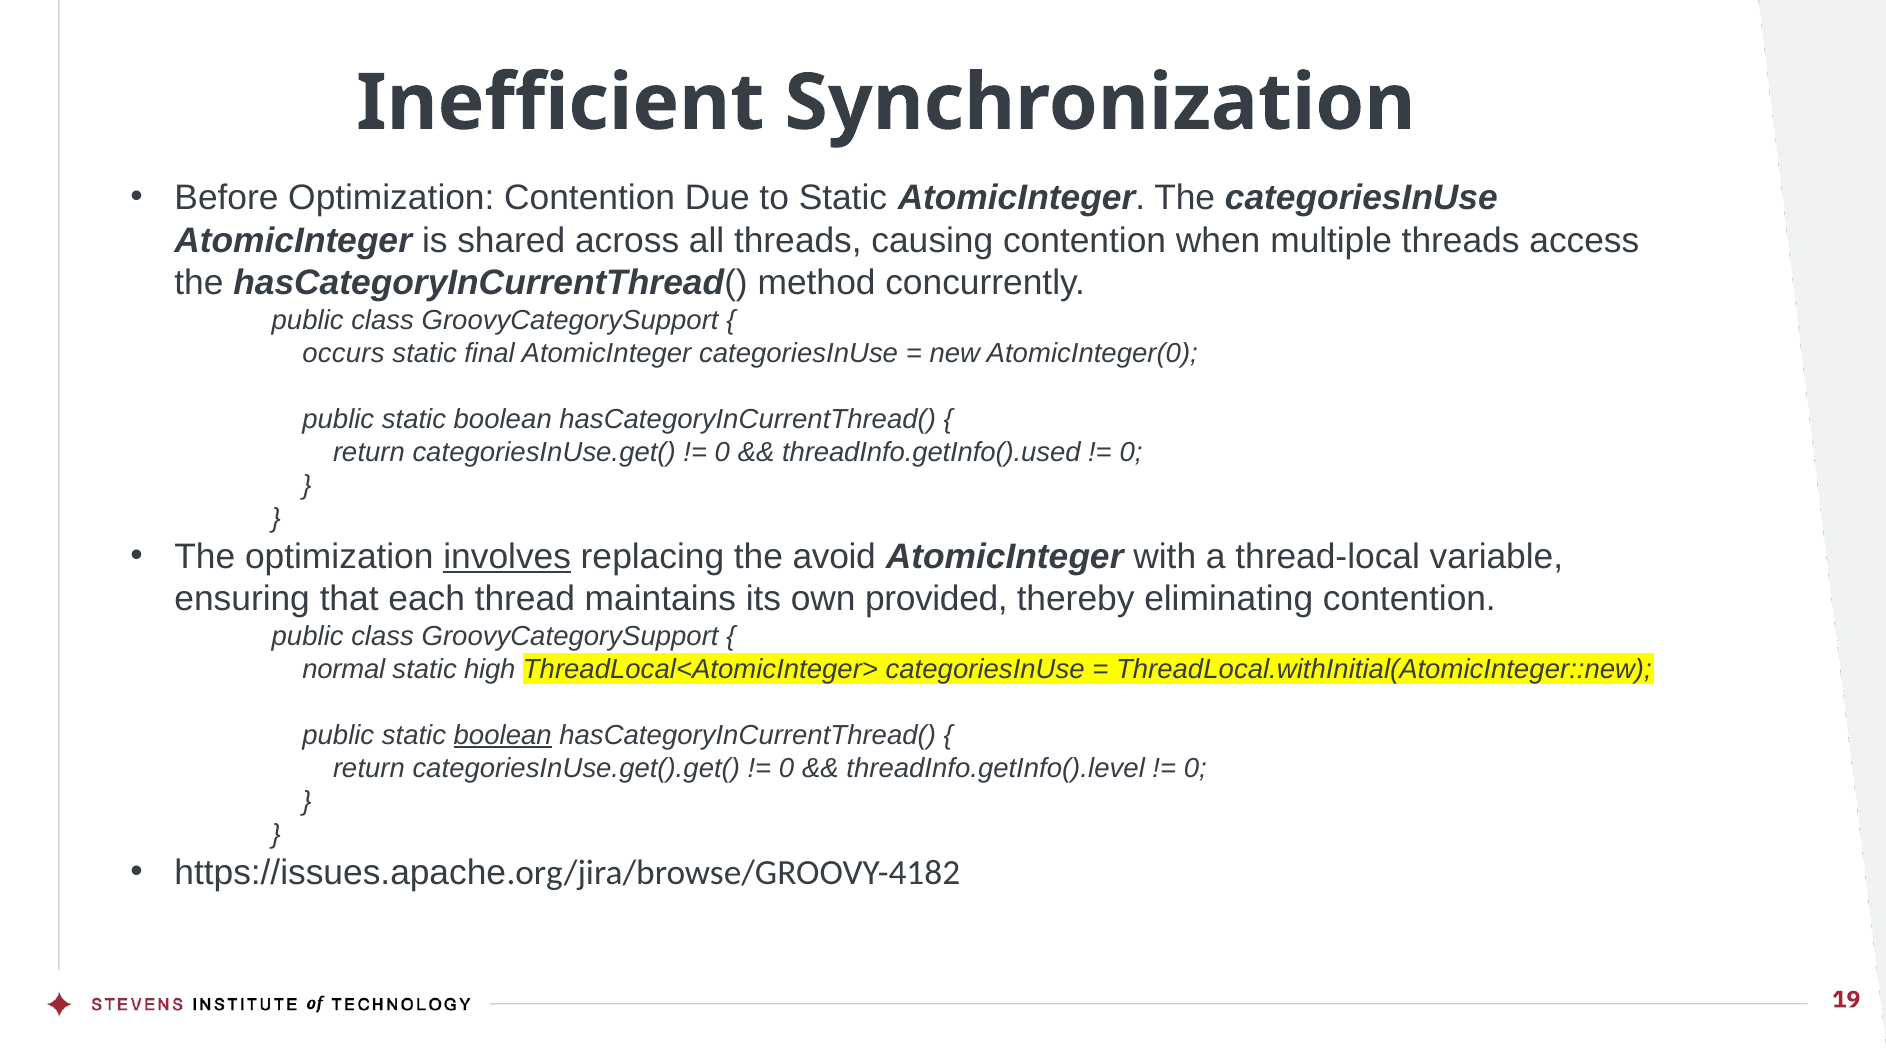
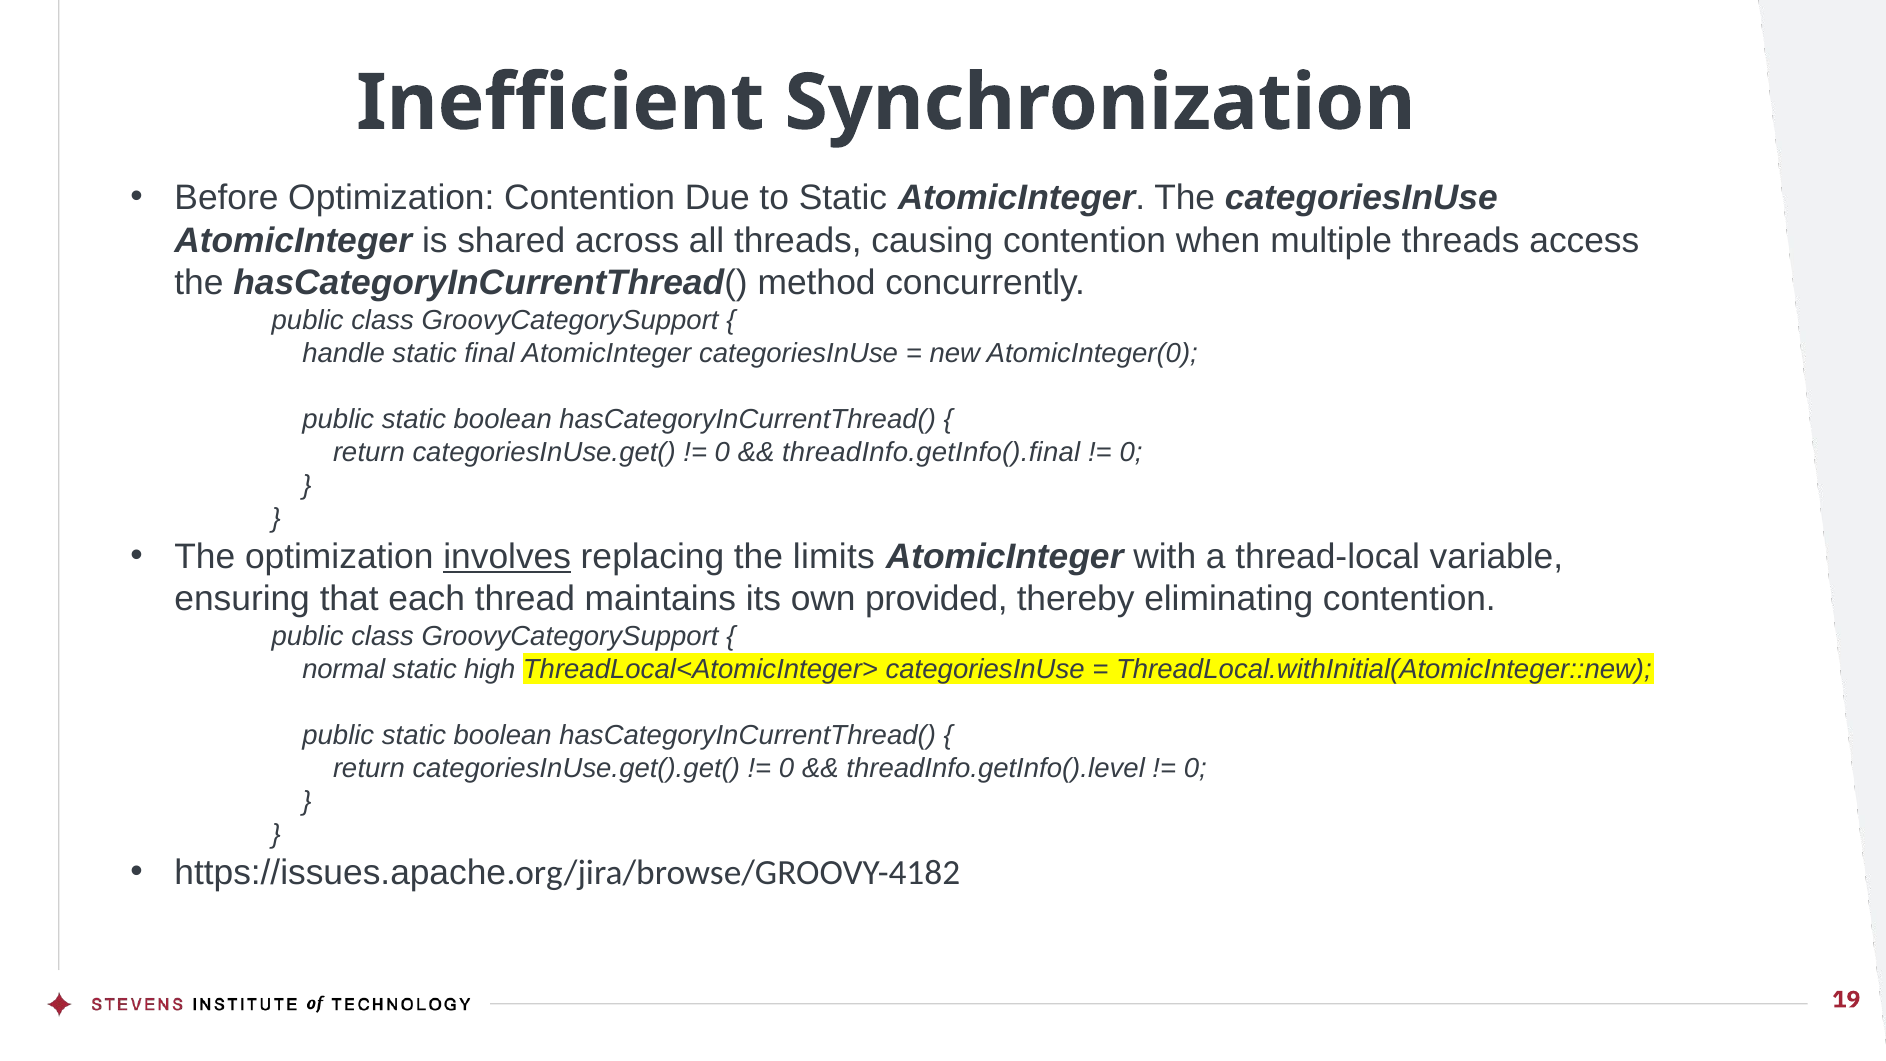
occurs: occurs -> handle (344, 353)
threadInfo.getInfo().used: threadInfo.getInfo().used -> threadInfo.getInfo().final (931, 452)
avoid: avoid -> limits (834, 557)
boolean underline: present -> none (503, 735)
